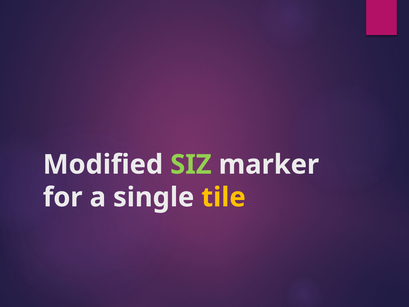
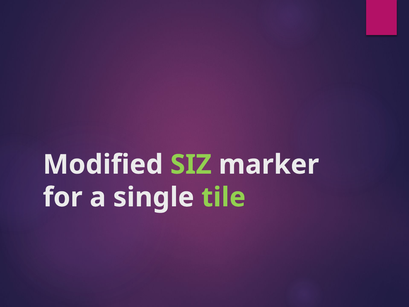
tile colour: yellow -> light green (224, 197)
